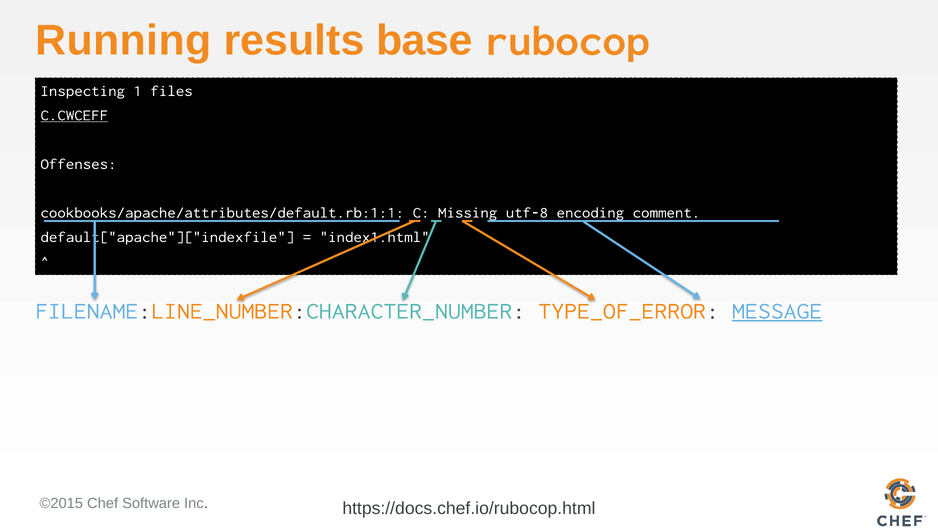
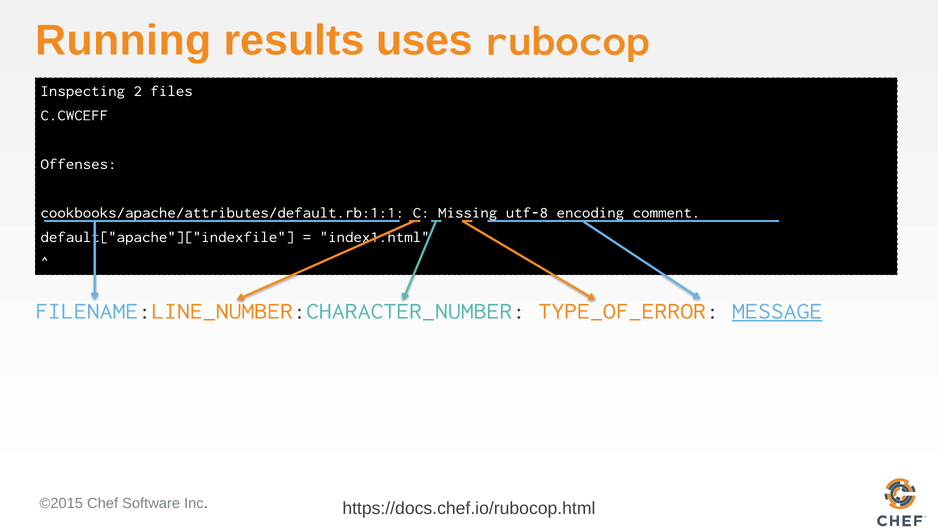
base: base -> uses (424, 41)
1: 1 -> 2 (138, 91)
C.CWCEFF underline: present -> none (74, 115)
